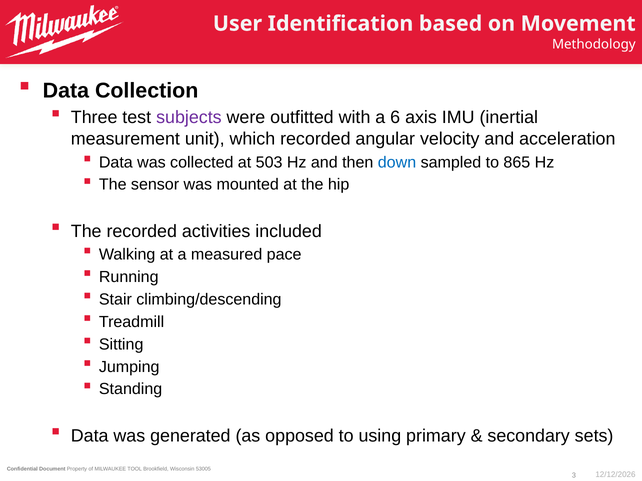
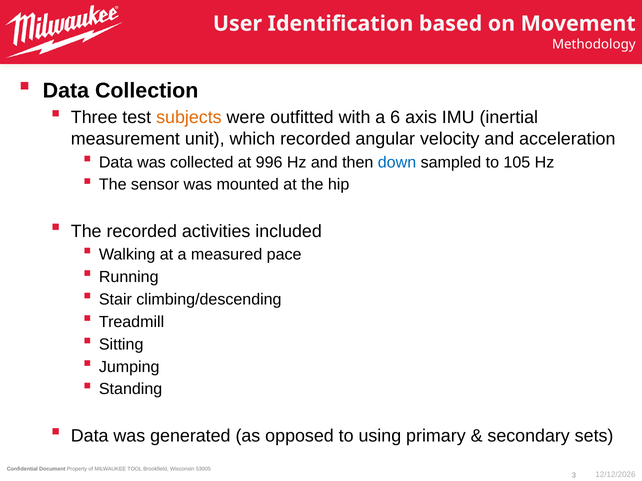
subjects colour: purple -> orange (189, 118)
503: 503 -> 996 (269, 162)
865: 865 -> 105 (517, 162)
